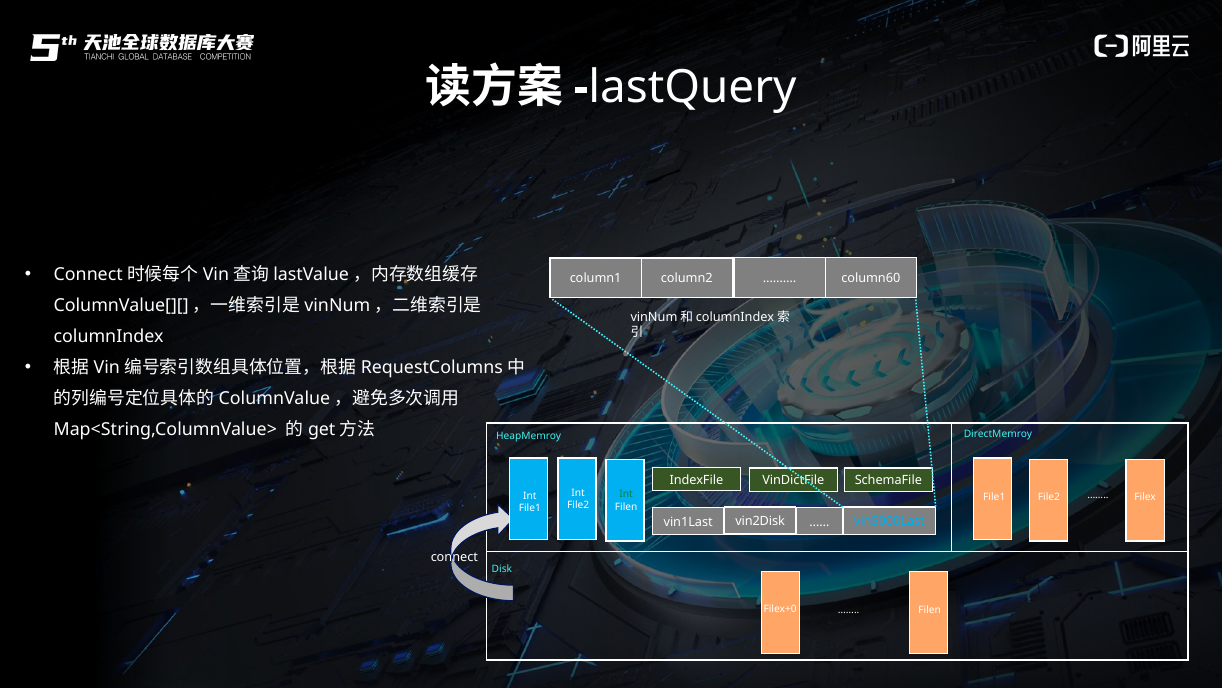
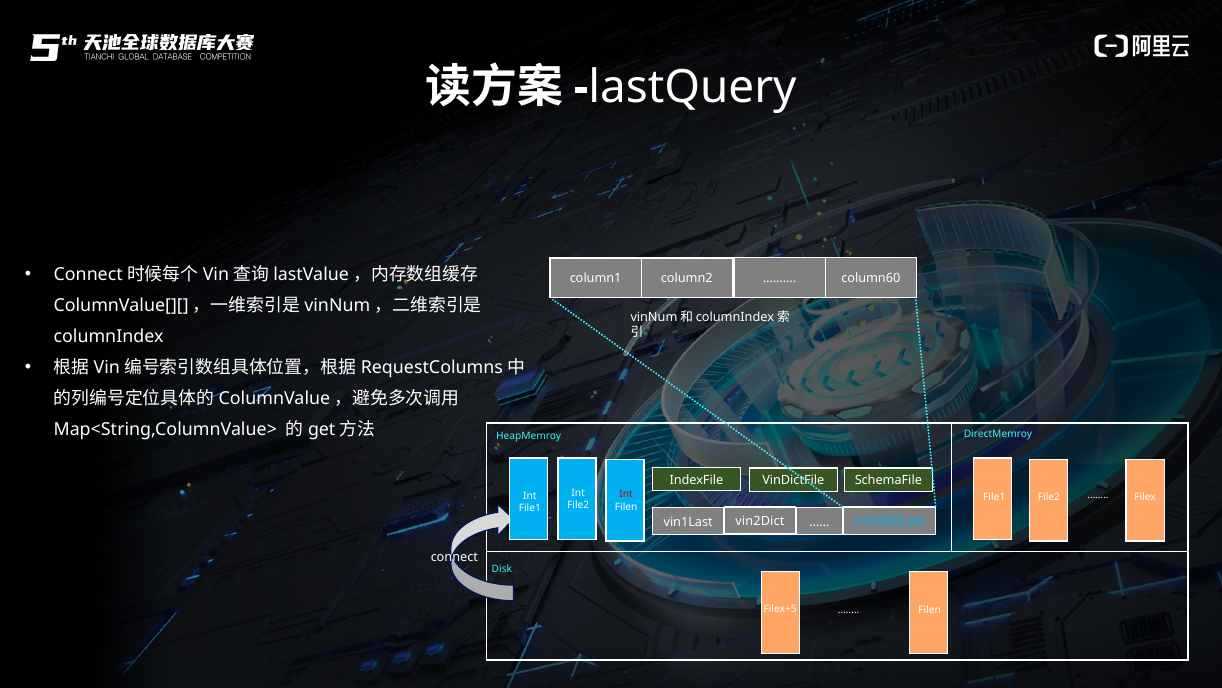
Int colour: green -> red (626, 494)
vin2Disk: vin2Disk -> vin2Dict (760, 521)
Filex+0: Filex+0 -> Filex+5 (780, 608)
